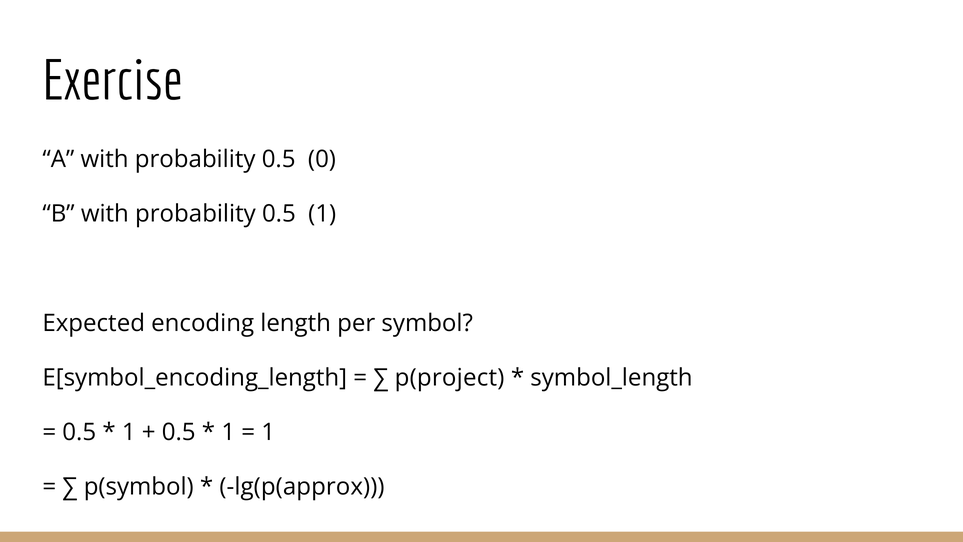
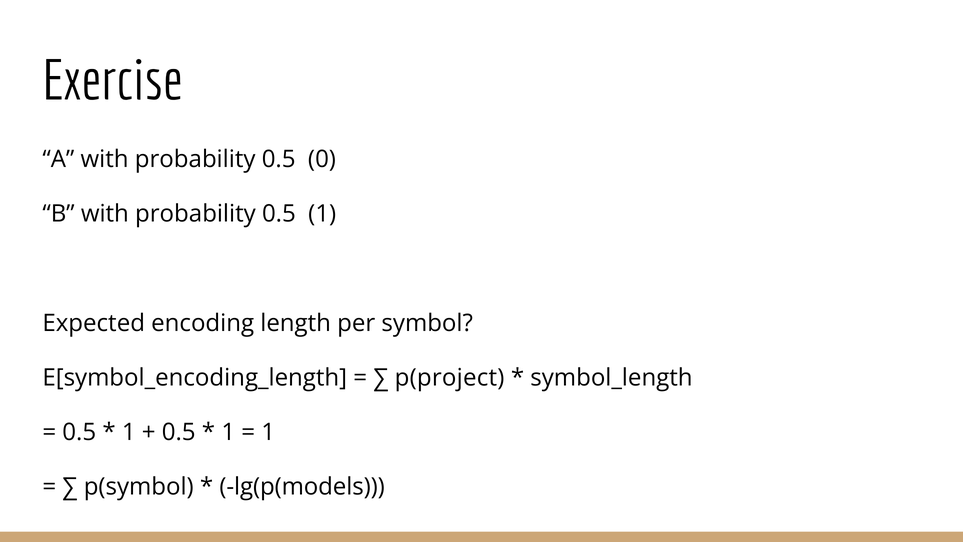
lg(p(approx: lg(p(approx -> lg(p(models (302, 487)
